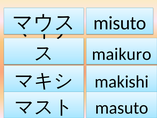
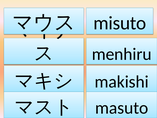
maikuro: maikuro -> menhiru (122, 54)
